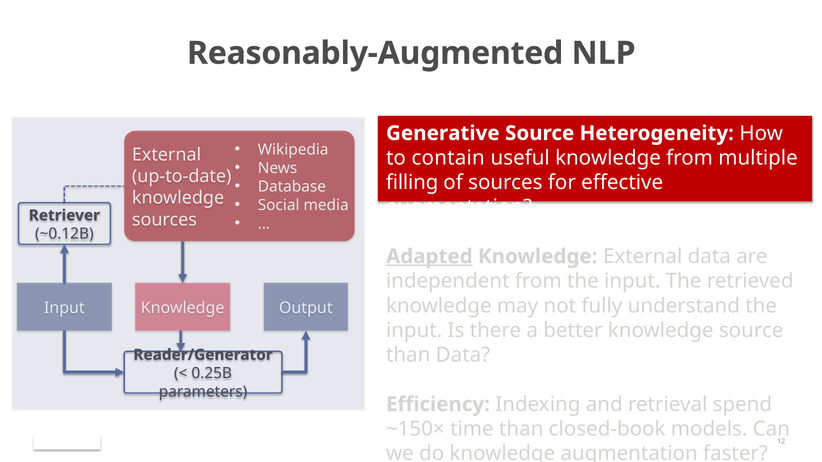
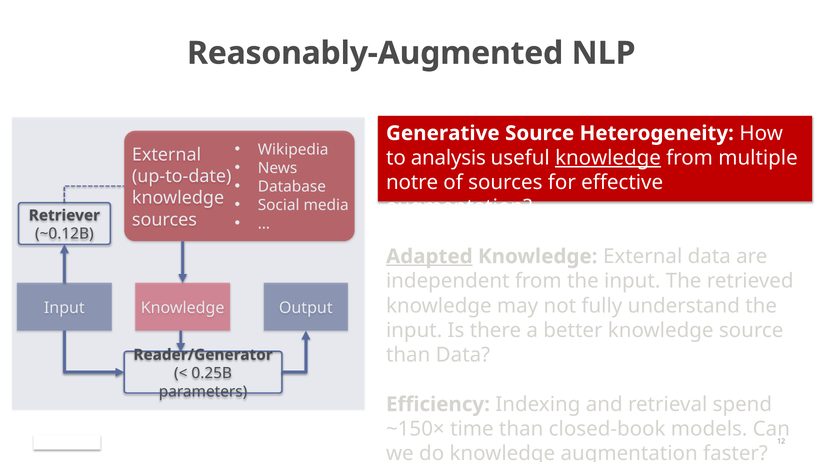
contain: contain -> analysis (448, 158)
knowledge underline: none -> present (608, 158)
filling: filling -> notre (412, 183)
